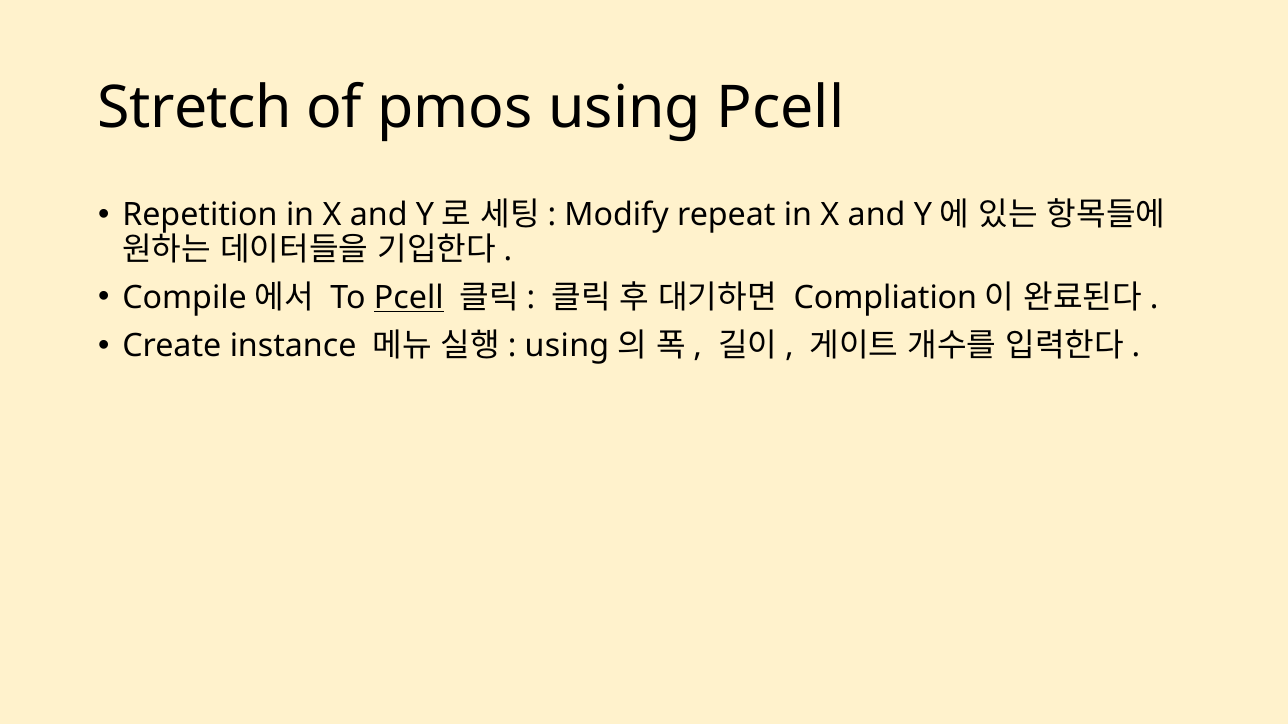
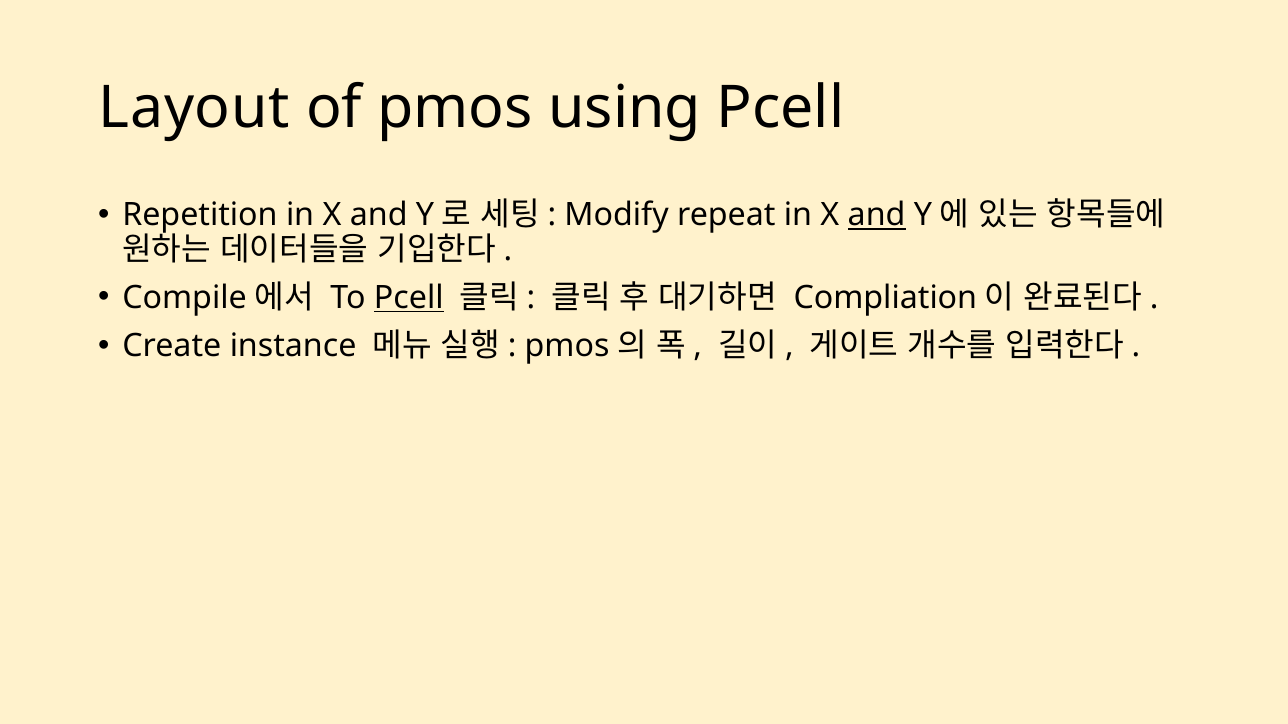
Stretch: Stretch -> Layout (194, 108)
and underline: none -> present (877, 215)
using: using -> pmos (567, 346)
